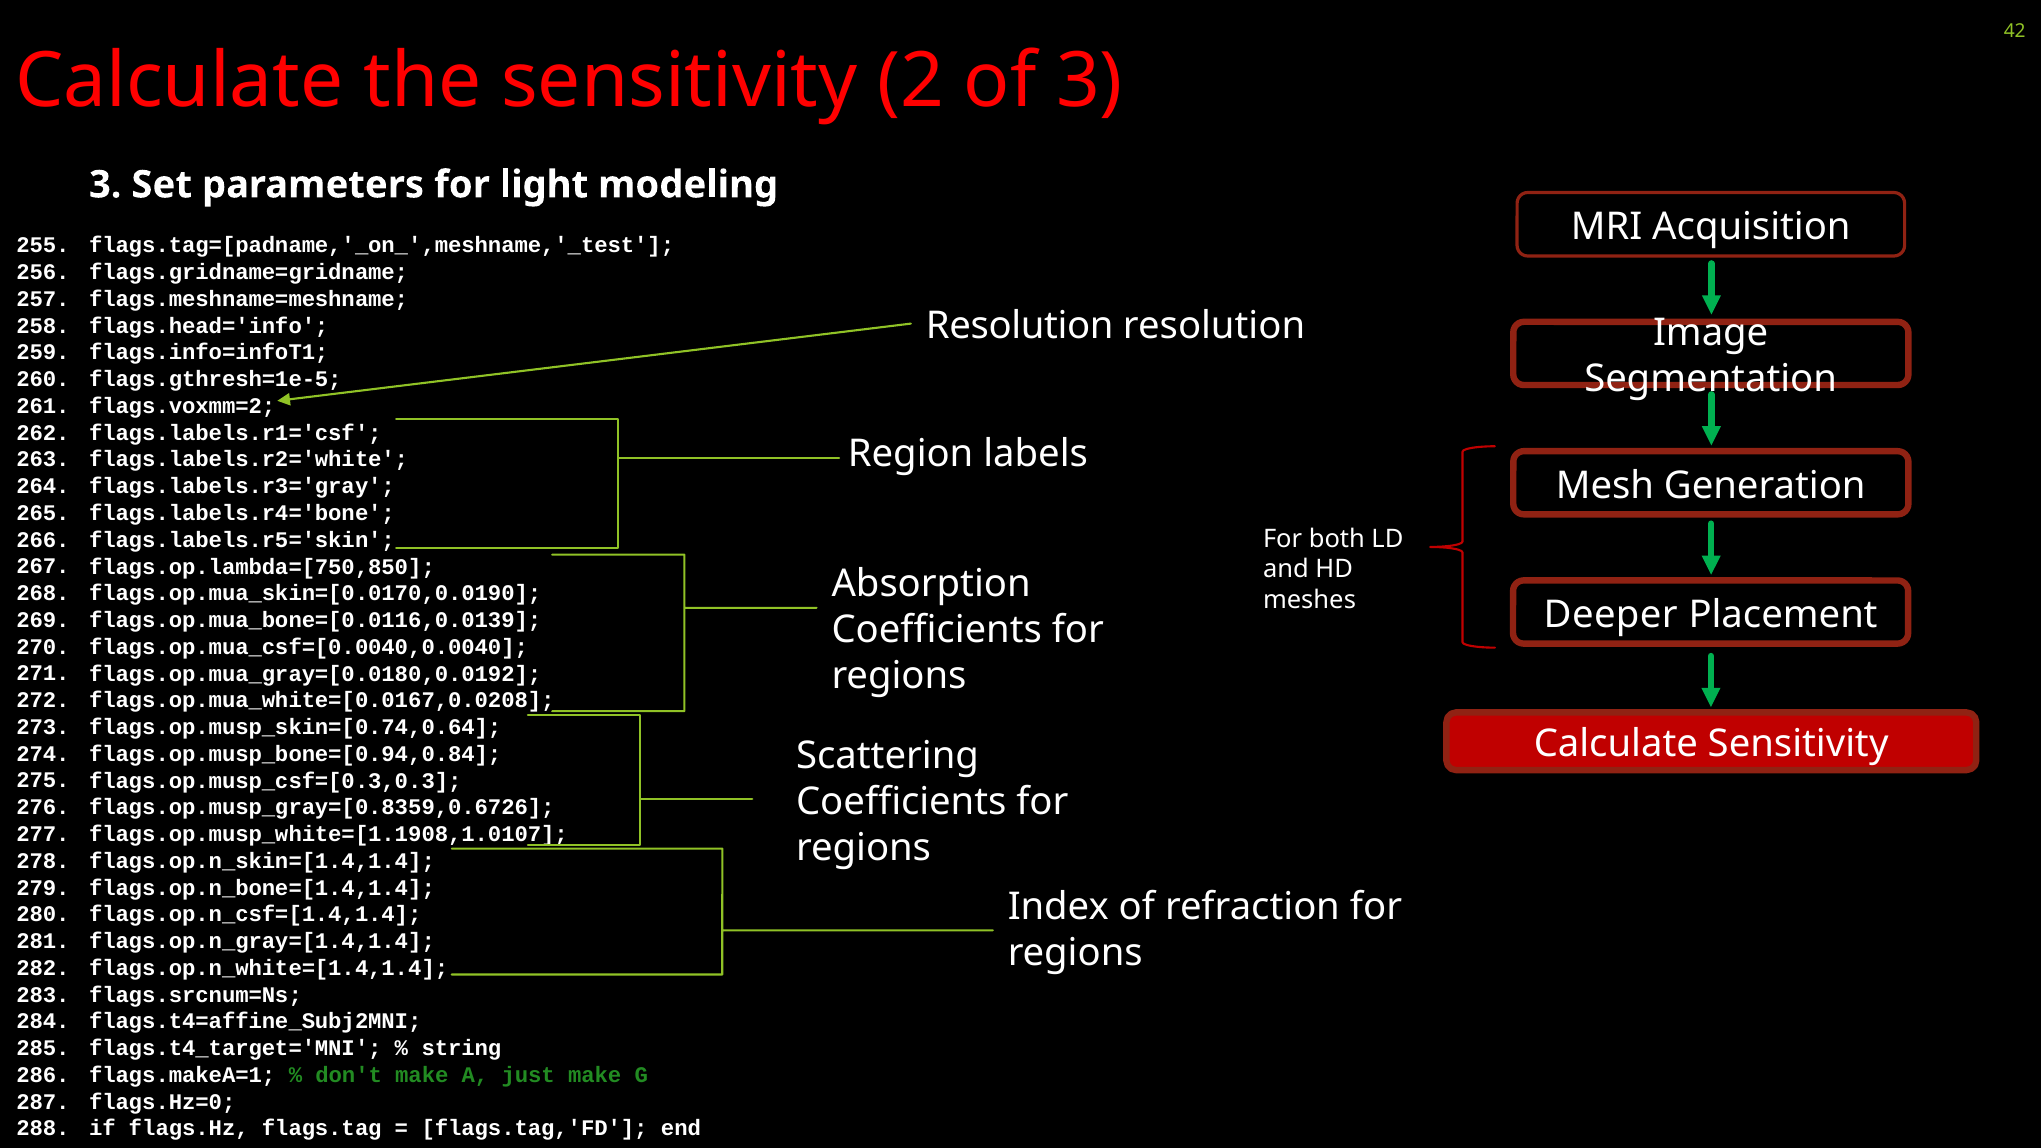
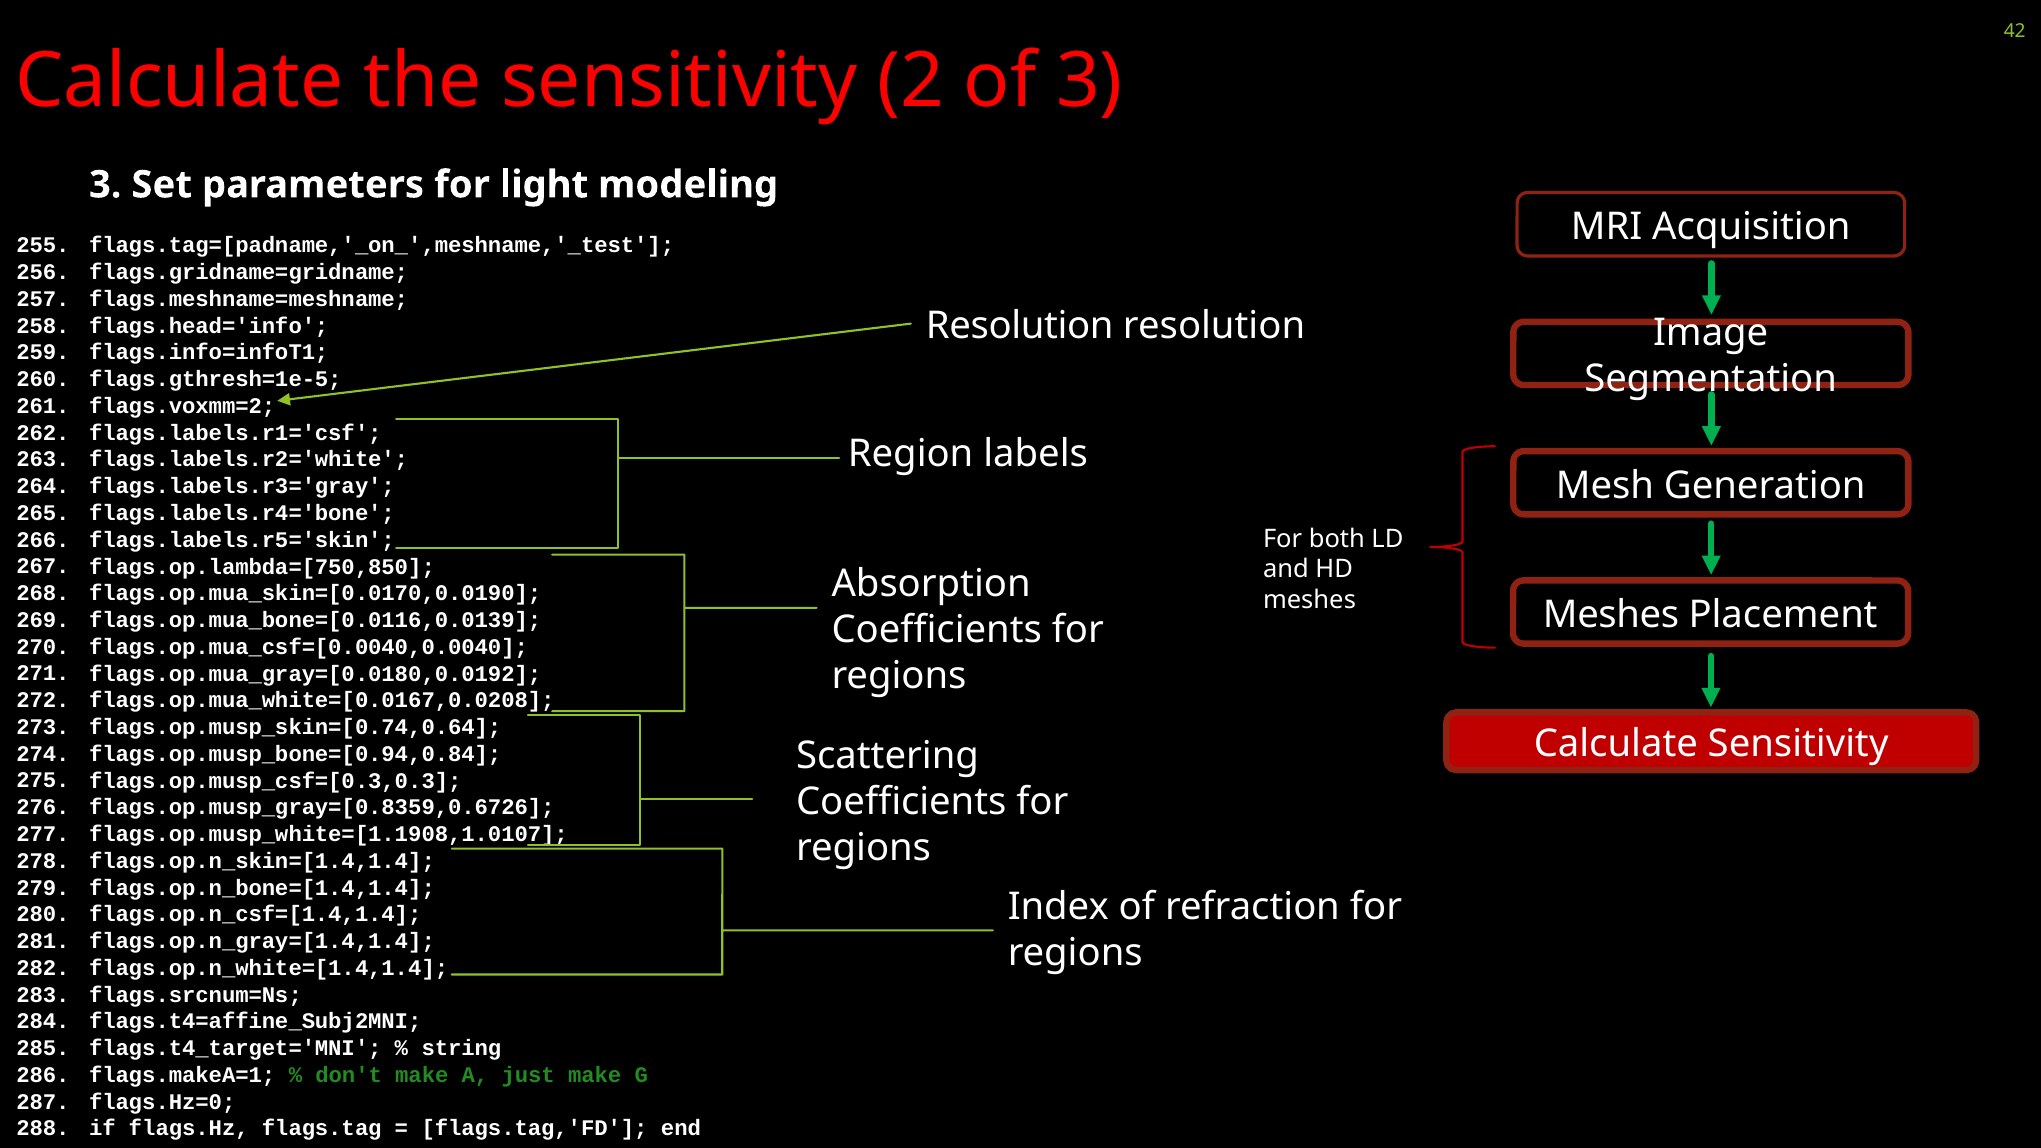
Deeper: Deeper -> Meshes (1611, 615)
